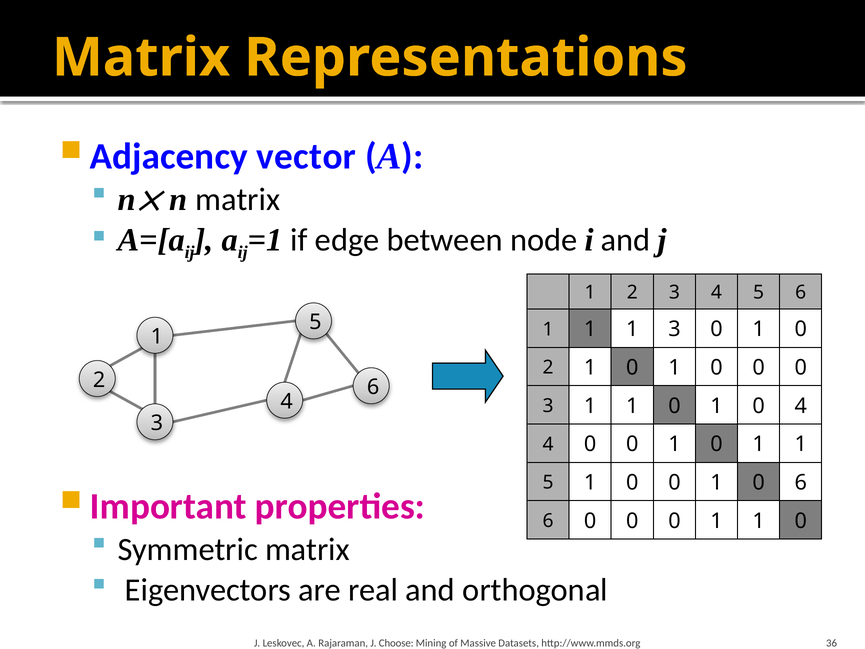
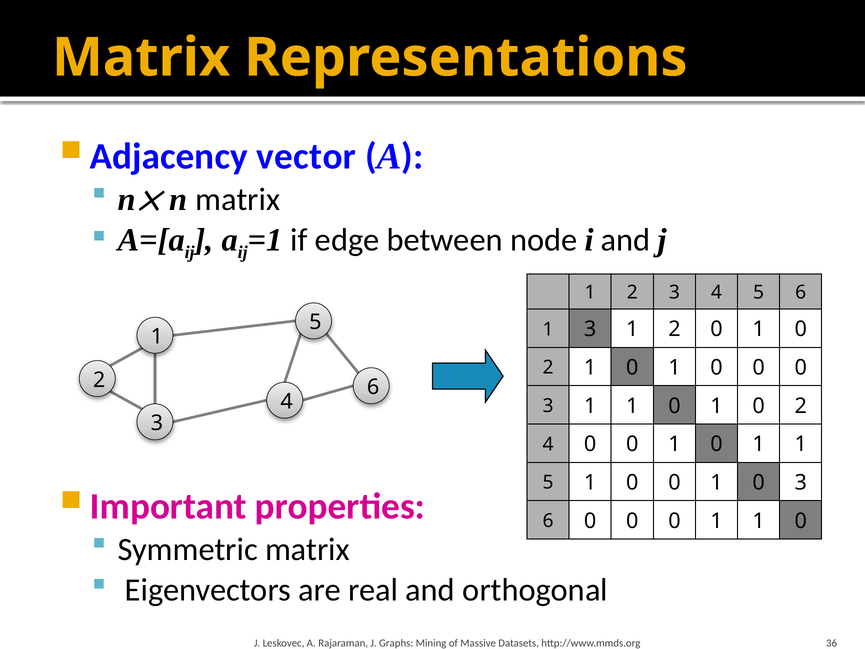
1: 1 -> 3 (590, 329)
3: 3 -> 2 (674, 329)
4: 4 -> 2 (801, 406)
1 0 6: 6 -> 3 (801, 482)
Choose: Choose -> Graphs (396, 643)
